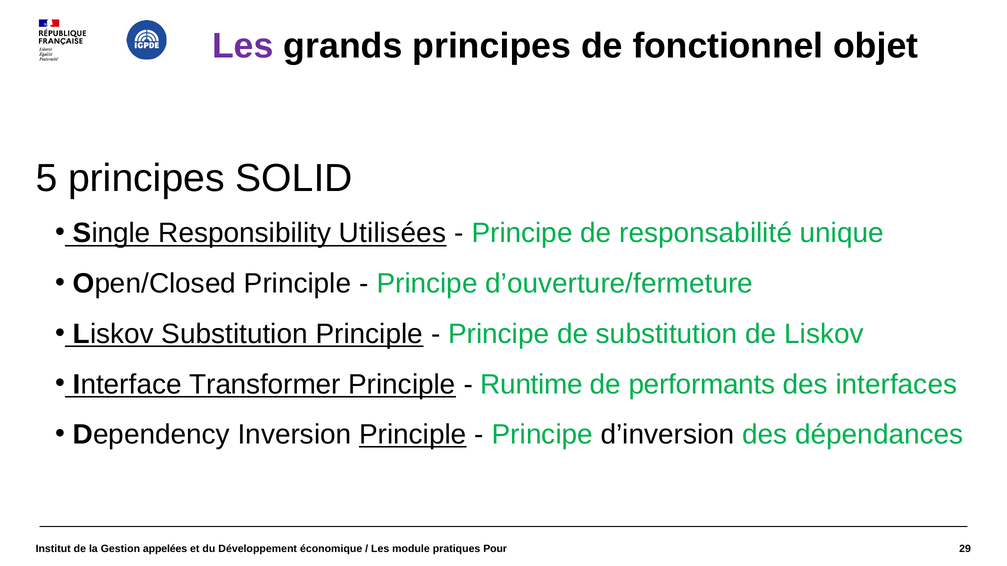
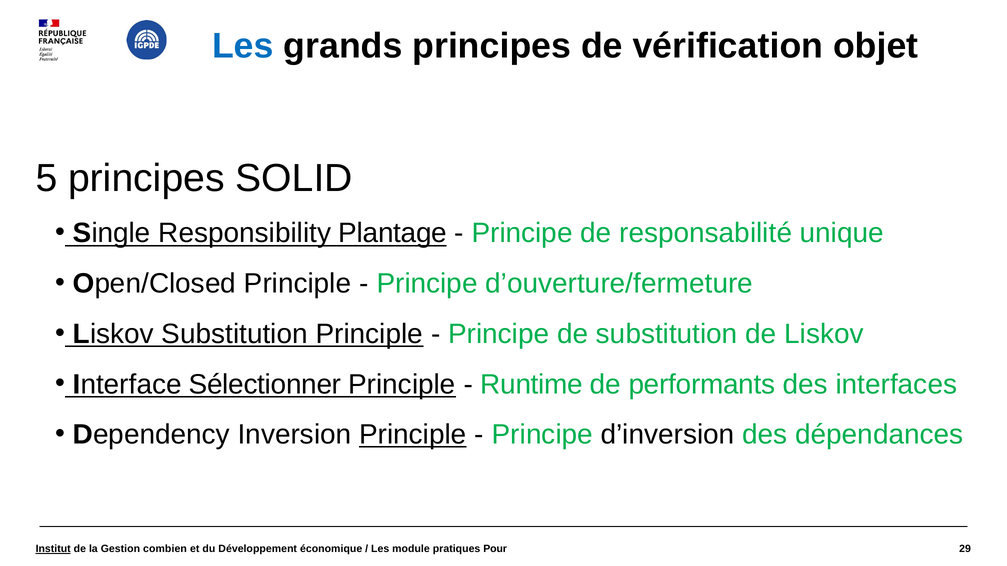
Les colour: purple -> blue (243, 46)
fonctionnel: fonctionnel -> vérification (728, 46)
Utilisées: Utilisées -> Plantage (393, 233)
Transformer: Transformer -> Sélectionner (265, 385)
Institut underline: none -> present (53, 549)
appelées: appelées -> combien (165, 549)
